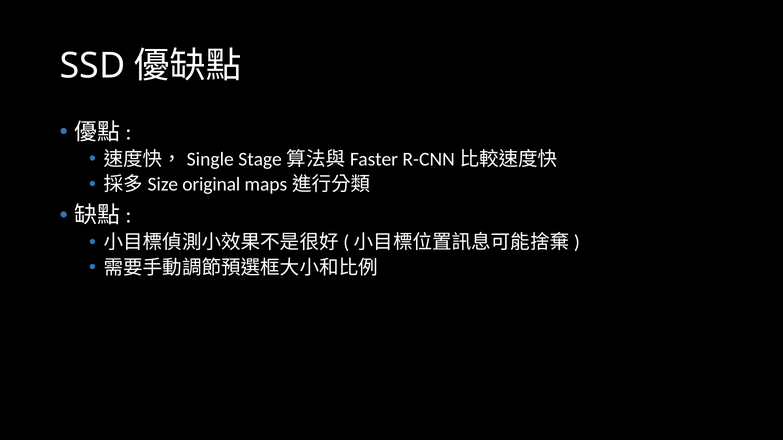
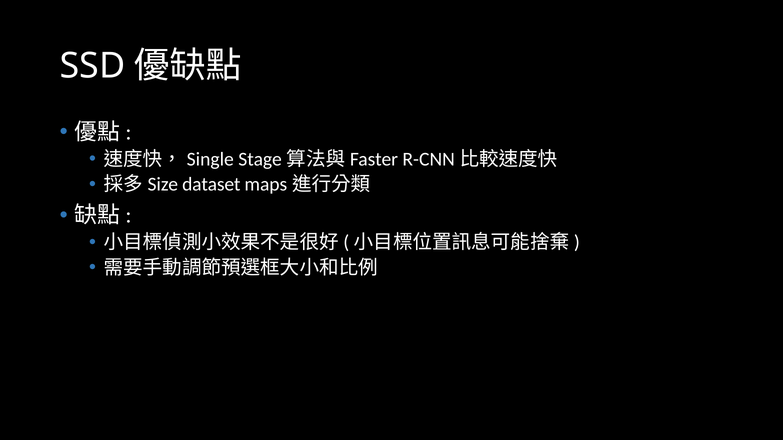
original: original -> dataset (211, 185)
